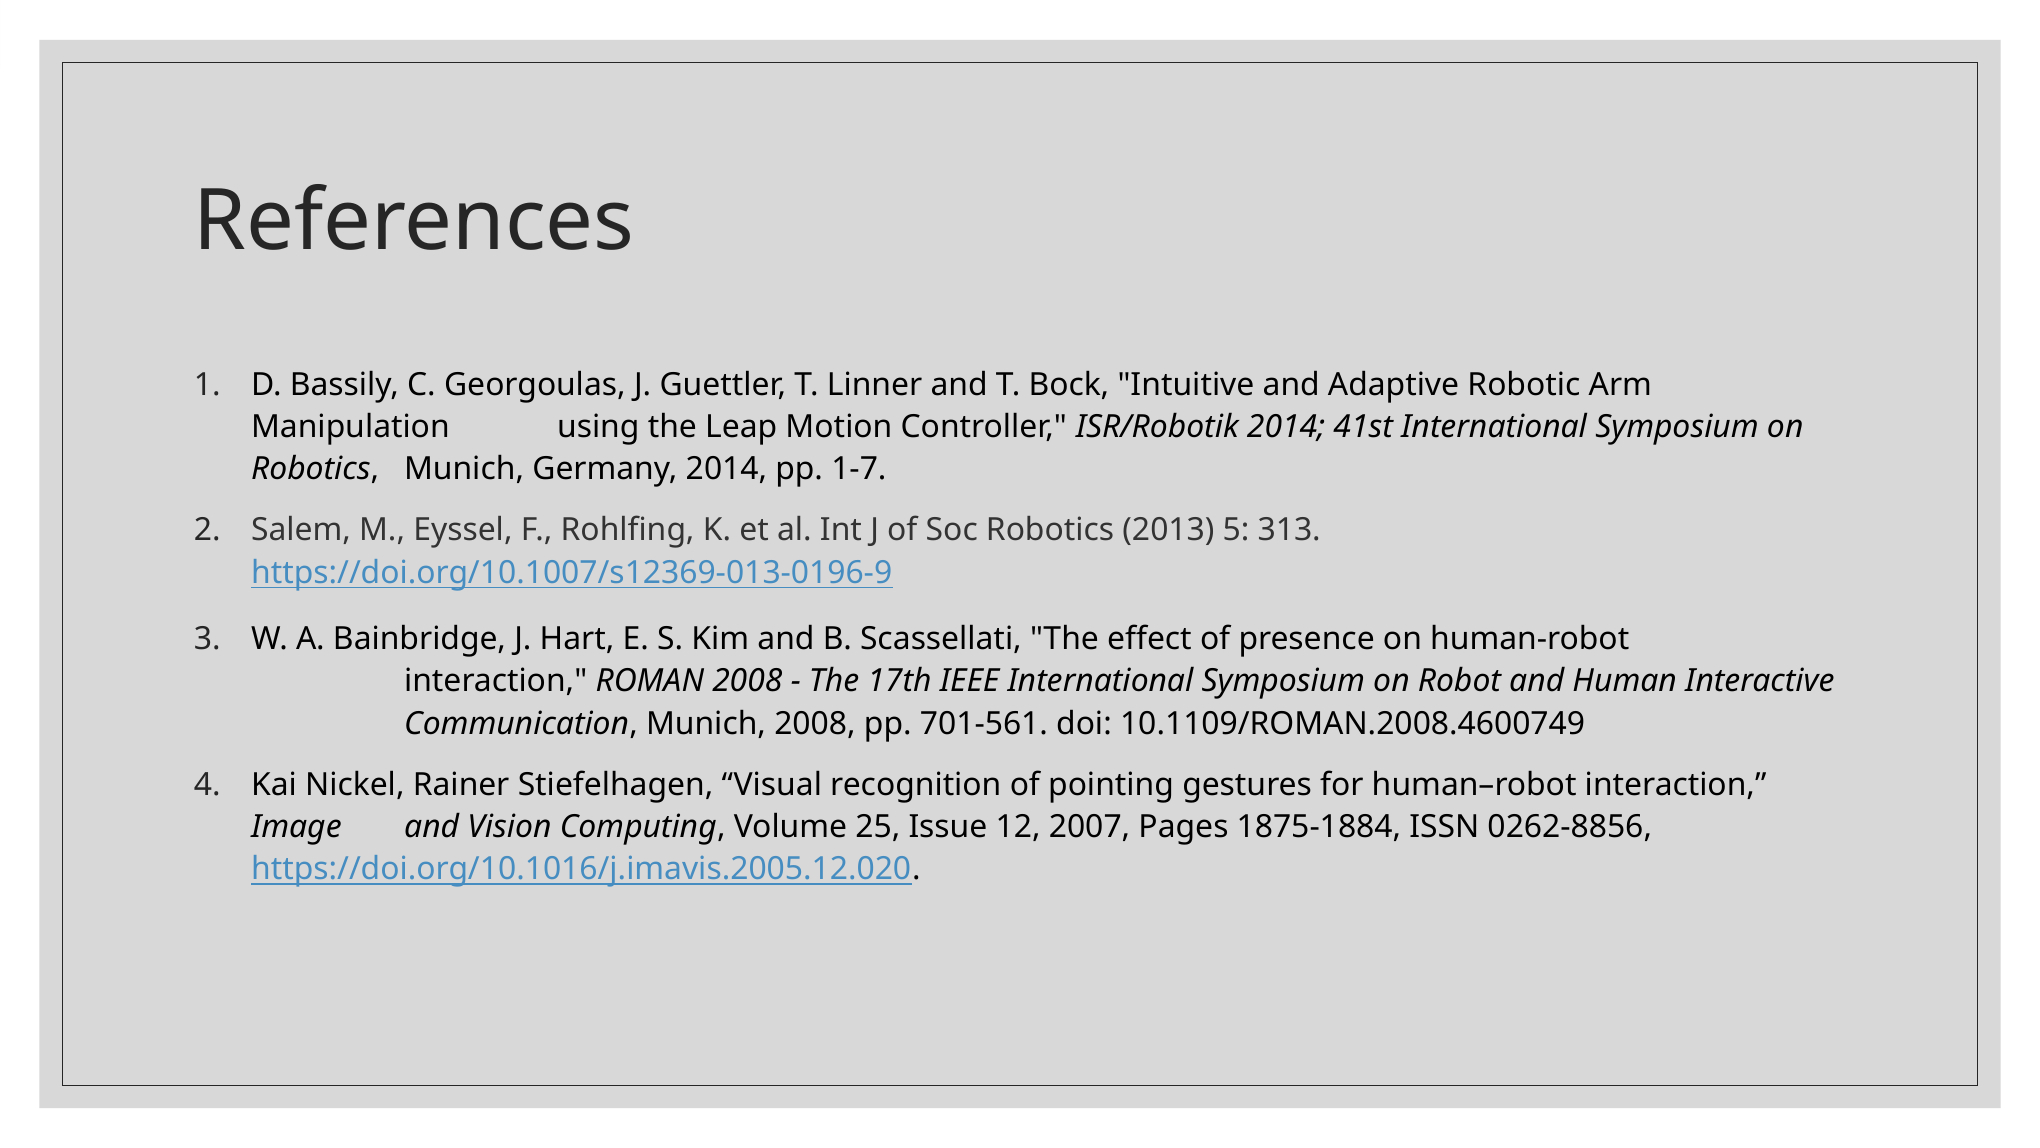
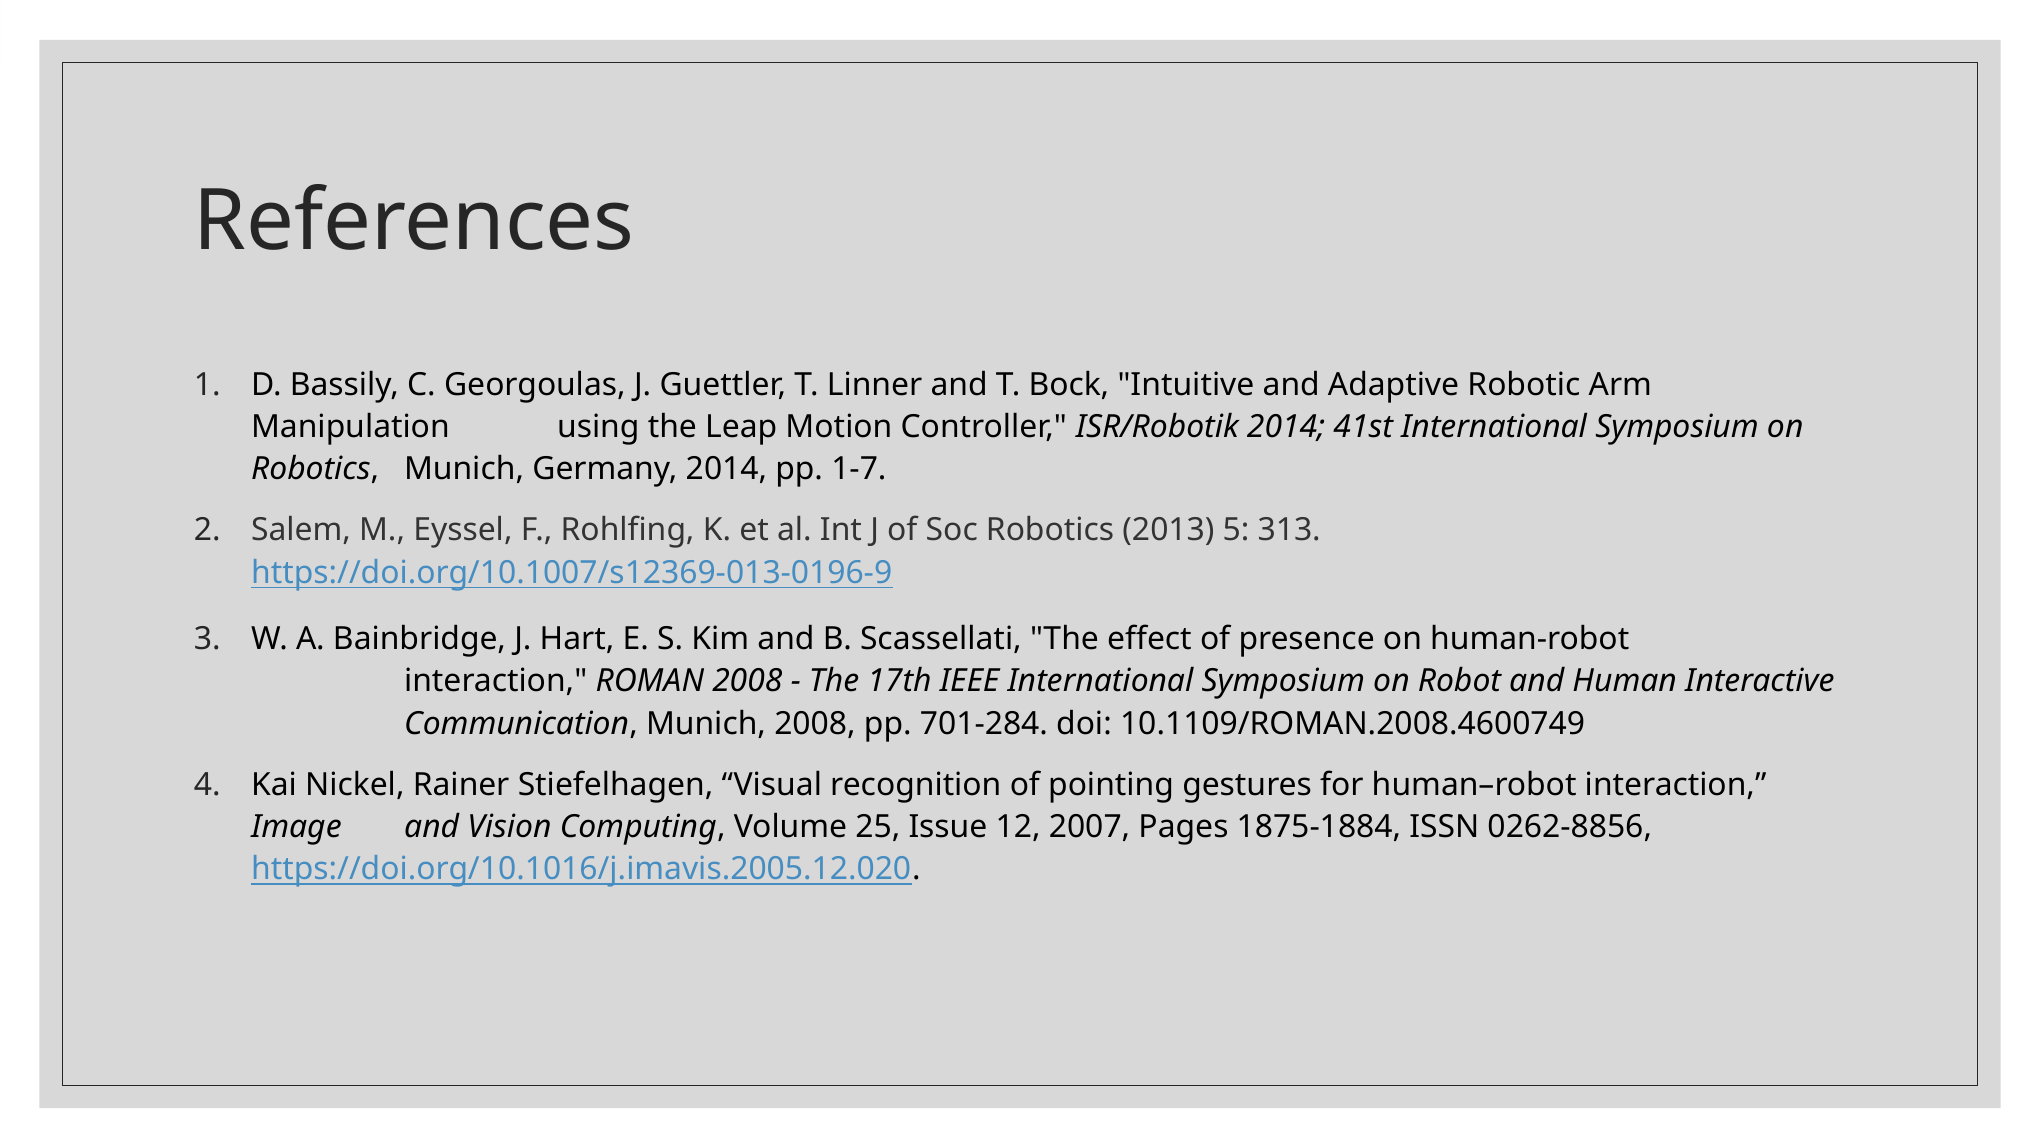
701-561: 701-561 -> 701-284 (984, 723)
